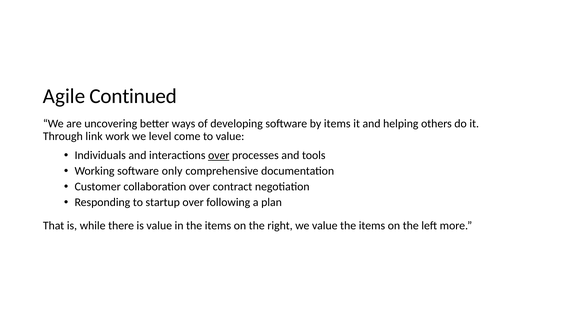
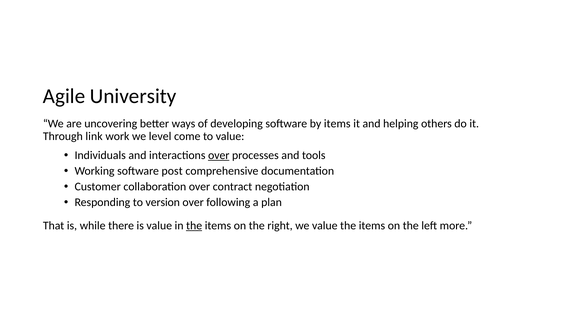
Continued: Continued -> University (133, 96)
only: only -> post (172, 171)
startup: startup -> version (163, 202)
the underline: none -> present (194, 225)
